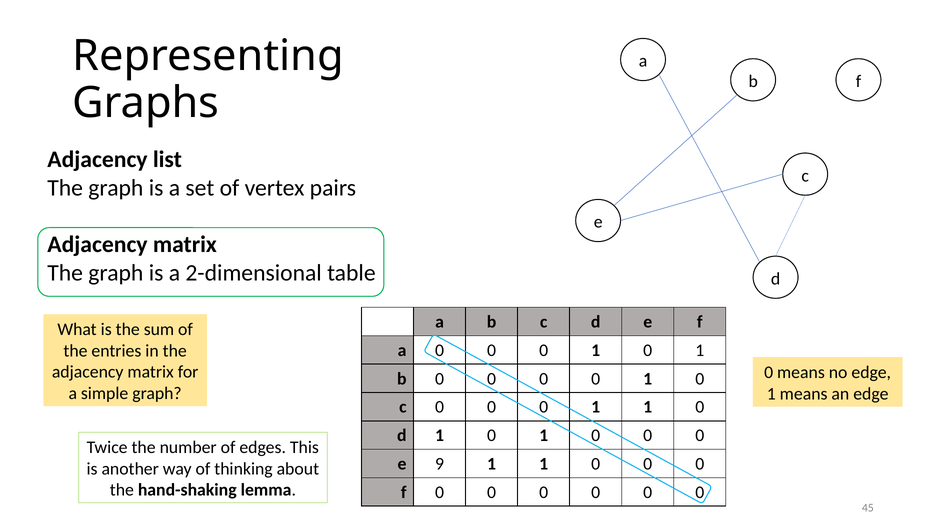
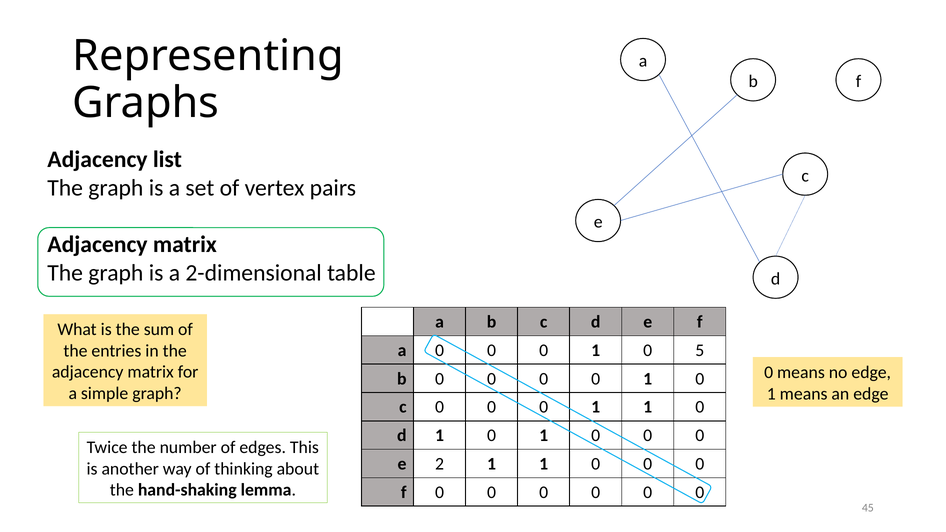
0 1 0 1: 1 -> 5 (700, 350)
9: 9 -> 2 (440, 464)
